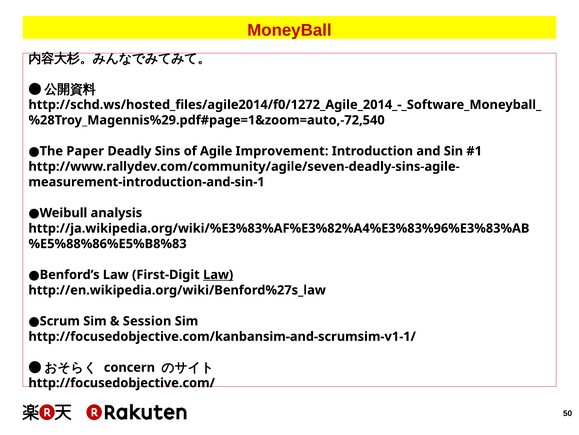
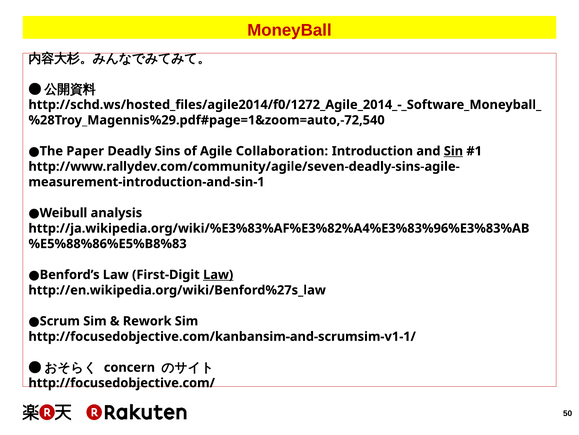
Improvement: Improvement -> Collaboration (282, 151)
Sin underline: none -> present (453, 151)
Session: Session -> Rework (147, 321)
